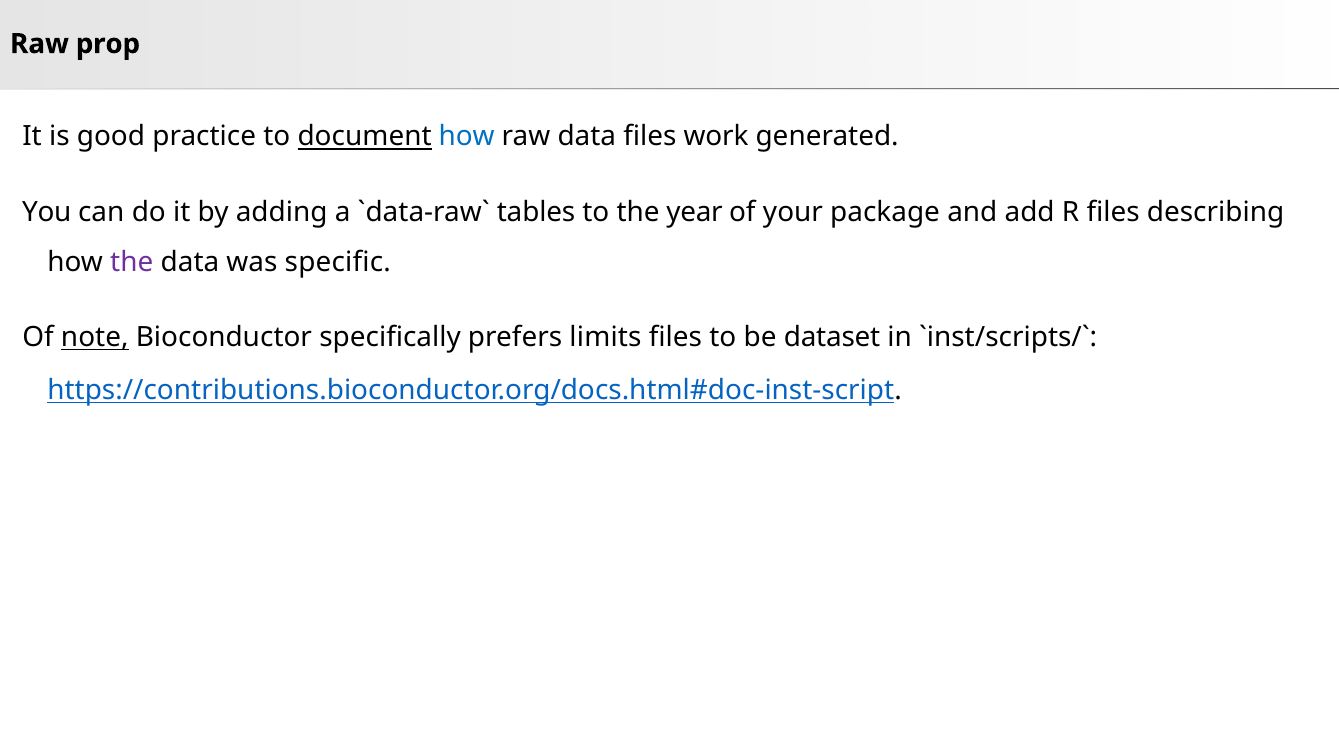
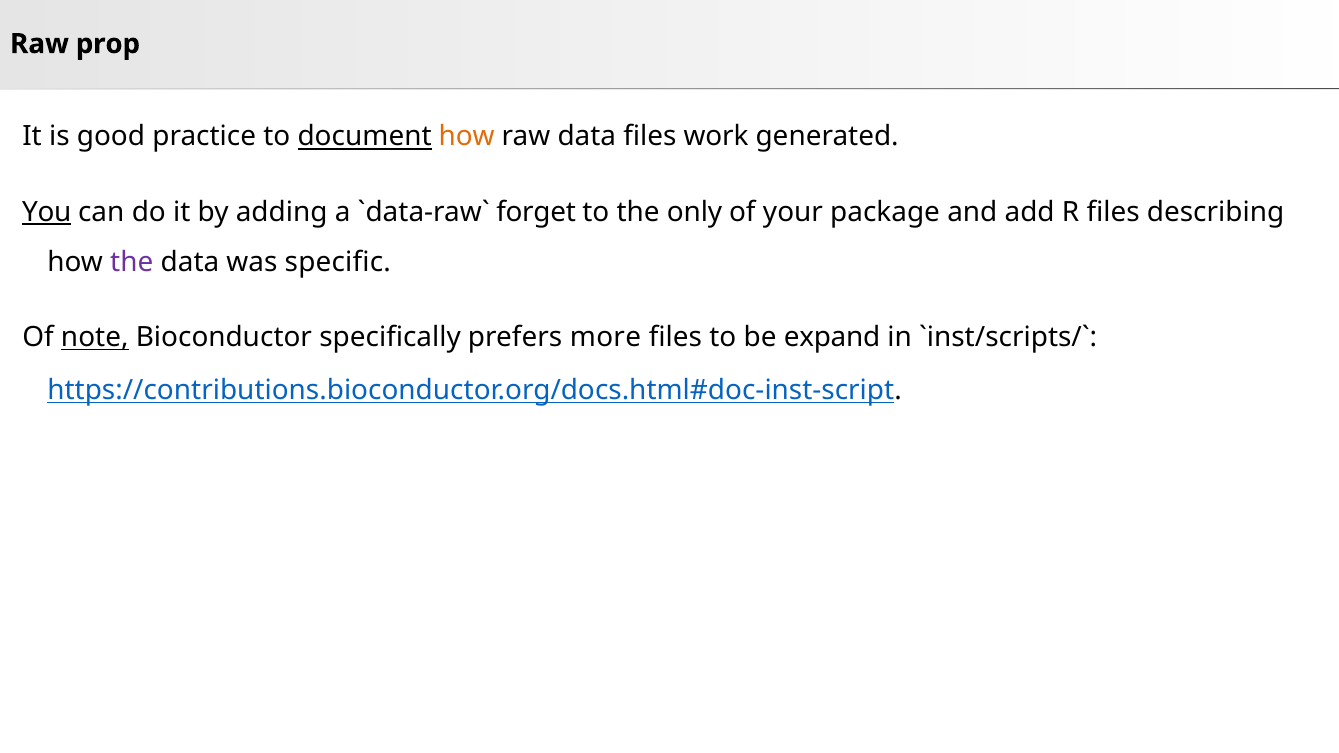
how colour: blue -> orange (467, 136)
You underline: none -> present (47, 212)
tables: tables -> forget (536, 212)
year: year -> only (695, 212)
limits: limits -> more (605, 338)
dataset: dataset -> expand (832, 338)
